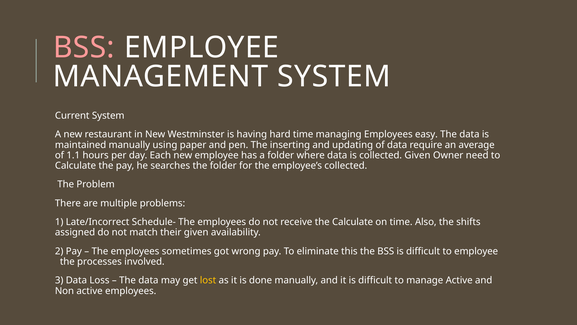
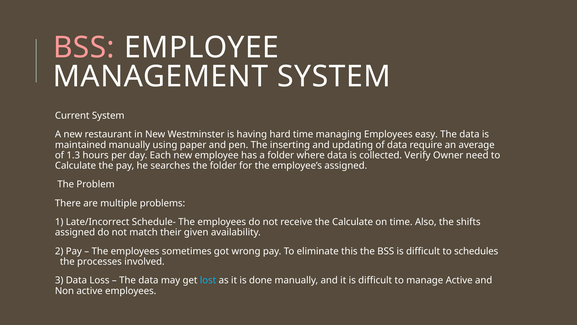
1.1: 1.1 -> 1.3 (73, 155)
collected Given: Given -> Verify (417, 155)
employee’s collected: collected -> assigned (346, 165)
to employee: employee -> schedules (476, 251)
lost colour: yellow -> light blue (208, 280)
